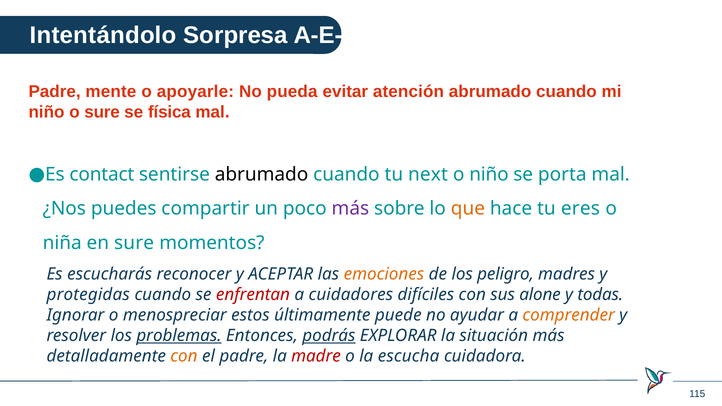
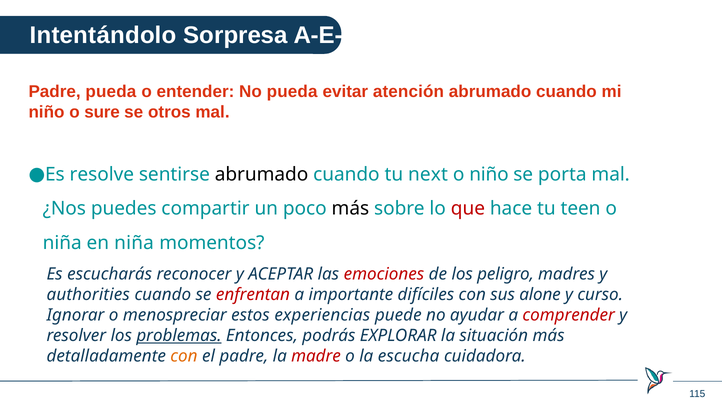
Padre mente: mente -> pueda (111, 92)
apoyarle: apoyarle -> entender (195, 92)
física: física -> otros (169, 112)
contact: contact -> resolve (102, 174)
más colour: purple -> black (350, 209)
que colour: orange -> red (468, 209)
eres: eres -> teen (581, 209)
en sure: sure -> niña (134, 243)
emociones colour: orange -> red (384, 274)
protegidas: protegidas -> authorities (88, 295)
cuidadores: cuidadores -> importante (351, 295)
todas: todas -> curso (600, 295)
últimamente: últimamente -> experiencias (322, 315)
comprender colour: orange -> red (569, 315)
podrás underline: present -> none (329, 336)
